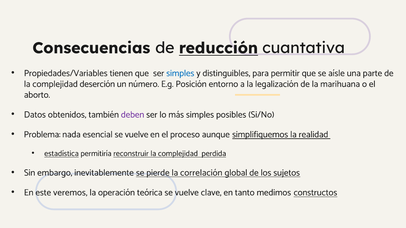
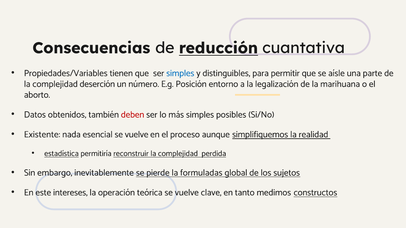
deben colour: purple -> red (133, 115)
Problema: Problema -> Existente (42, 135)
correlación: correlación -> formuladas (201, 173)
veremos: veremos -> intereses (70, 193)
